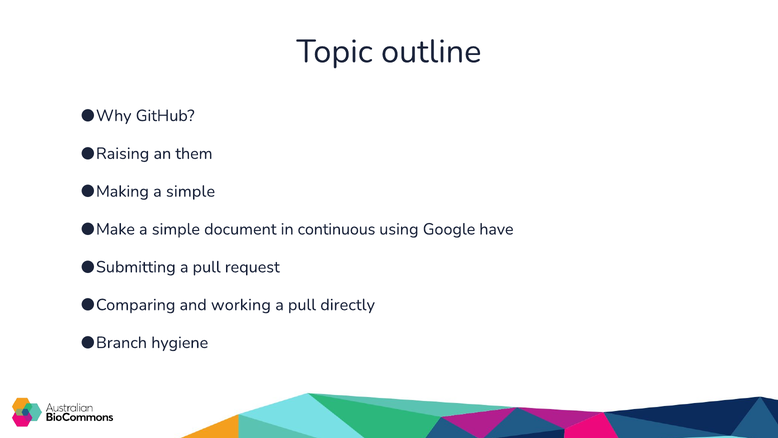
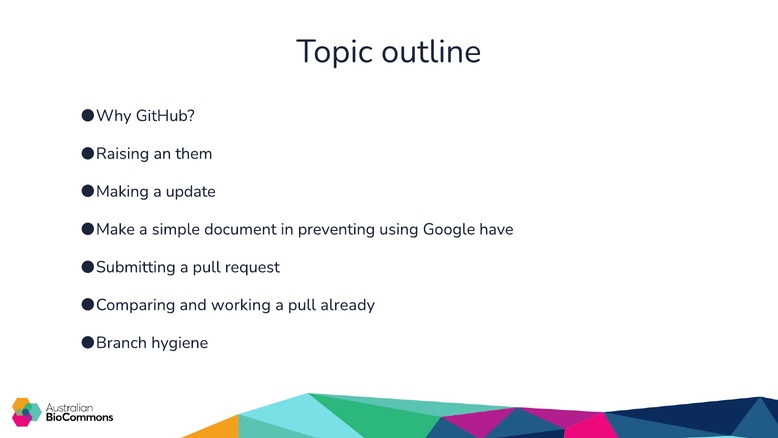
simple: simple -> update (191, 191)
continuous: continuous -> preventing (336, 229)
directly: directly -> already (348, 305)
